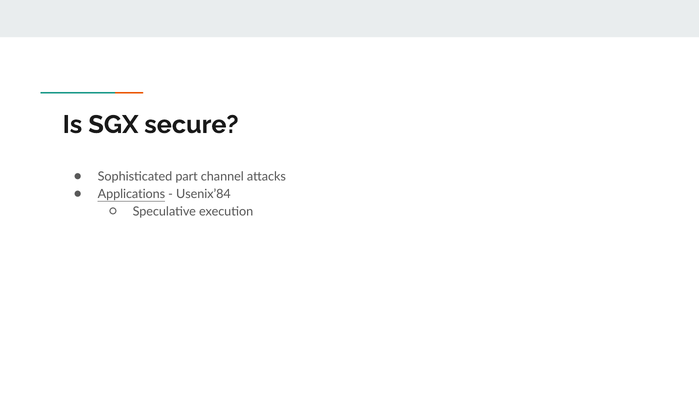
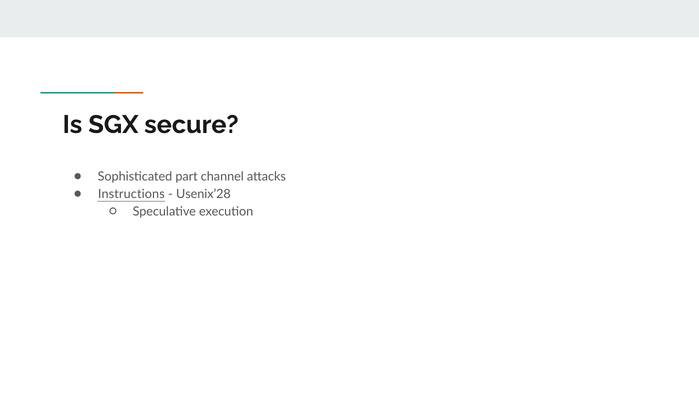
Applications: Applications -> Instructions (131, 194)
Usenix’84: Usenix’84 -> Usenix’28 (203, 194)
